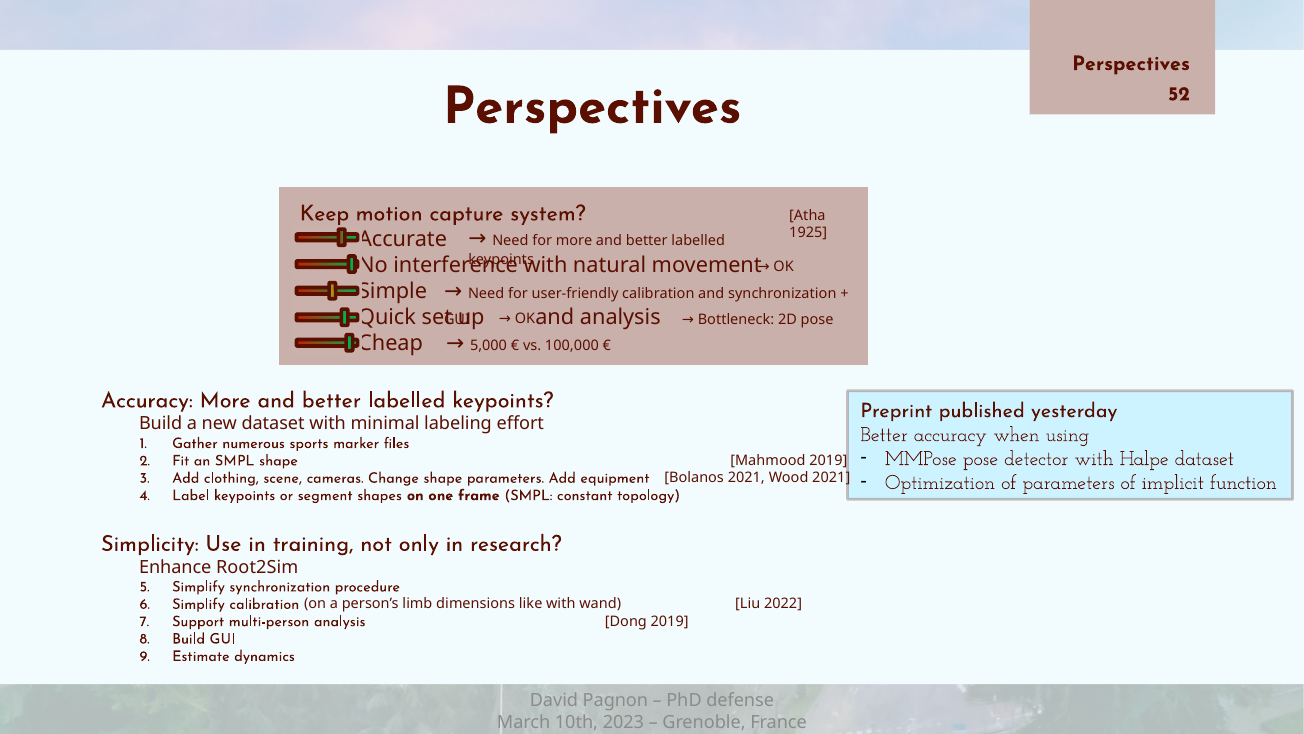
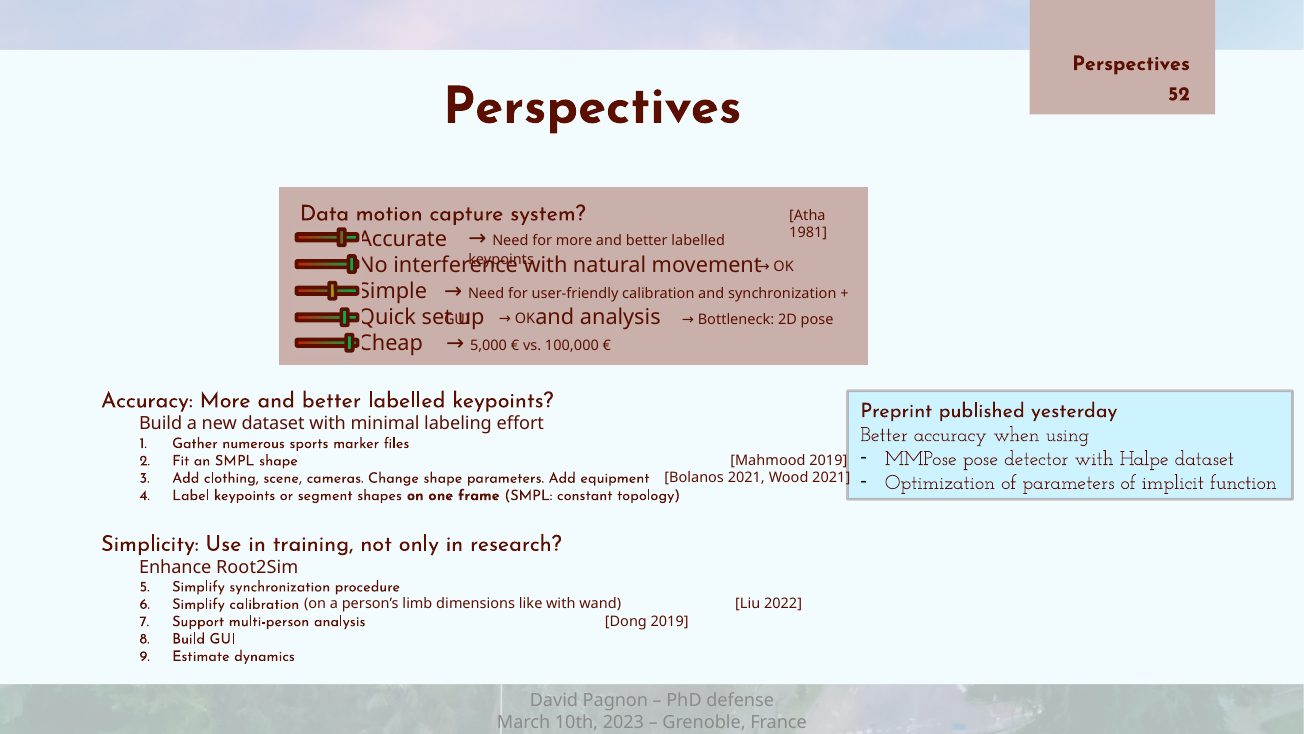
Keep: Keep -> Data (324, 213)
1925: 1925 -> 1981 (808, 232)
